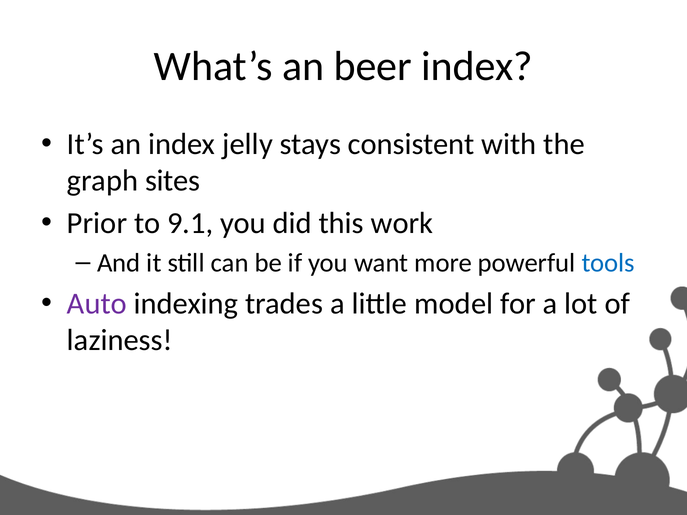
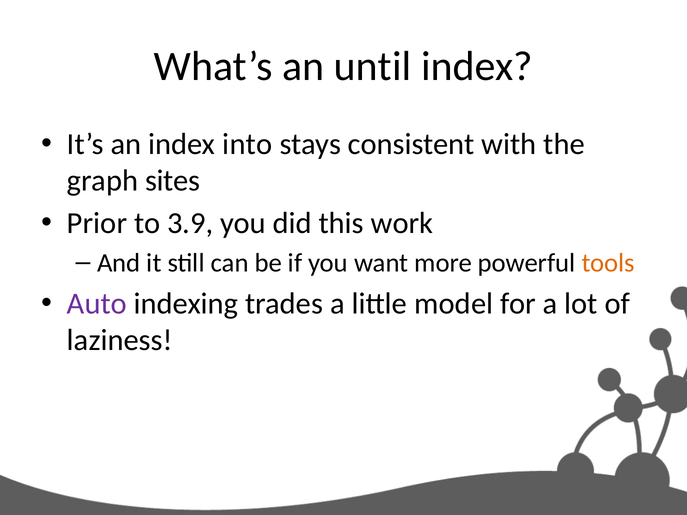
beer: beer -> until (373, 67)
jelly: jelly -> into (247, 144)
9.1: 9.1 -> 3.9 (190, 224)
tools colour: blue -> orange (608, 263)
